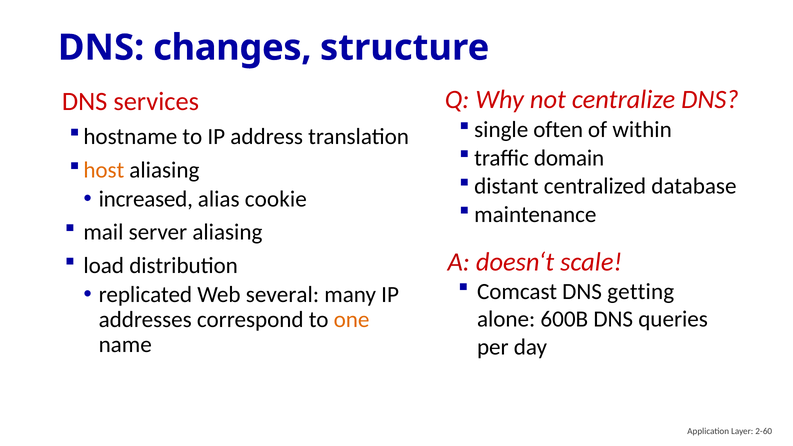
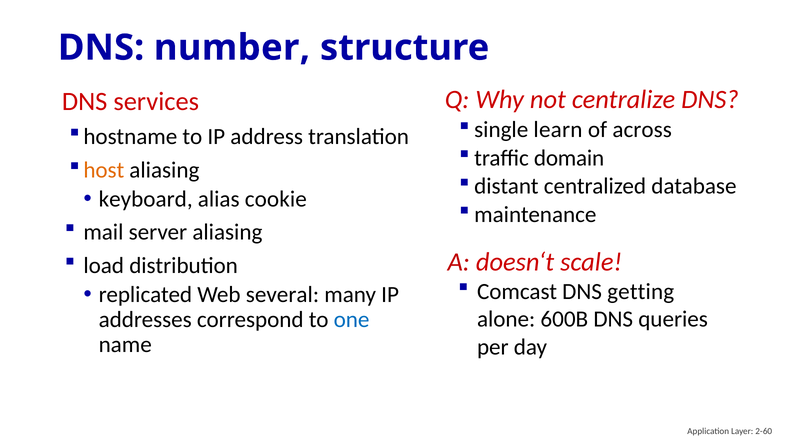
changes: changes -> number (232, 48)
often: often -> learn (558, 130)
within: within -> across (642, 130)
increased: increased -> keyboard (146, 199)
one colour: orange -> blue (352, 320)
